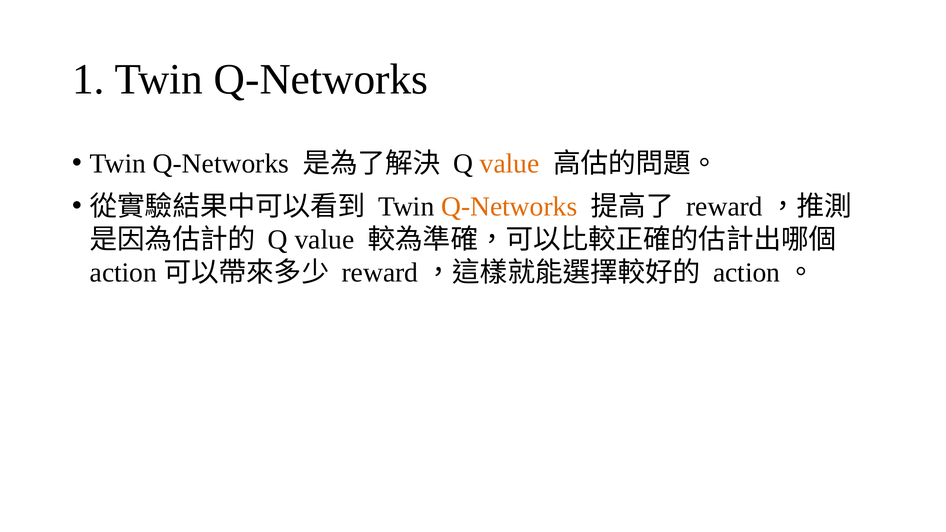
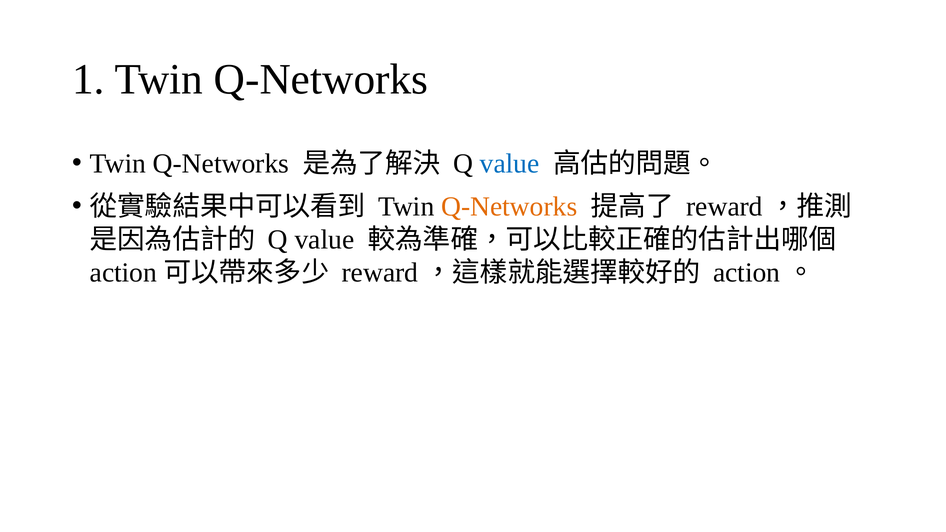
value colour: orange -> blue (510, 164)
